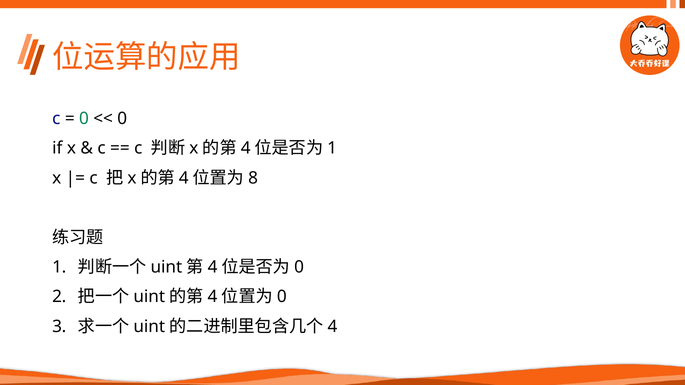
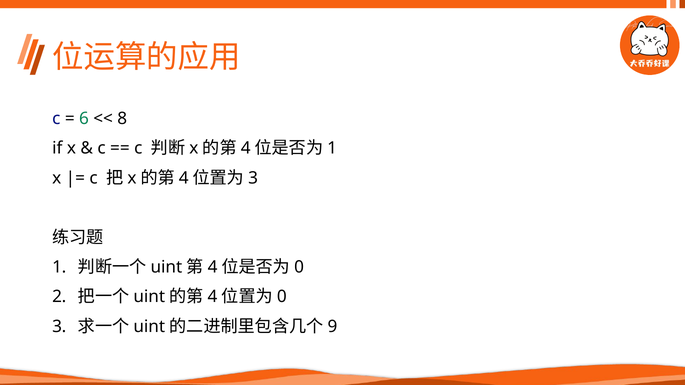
0: 0 -> 6 (84, 119)
0: 0 -> 8 (122, 119)
8: 8 -> 3 (253, 178)
4: 4 -> 9 (332, 327)
